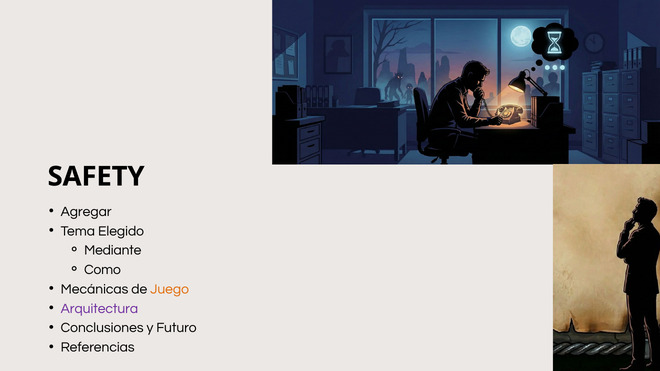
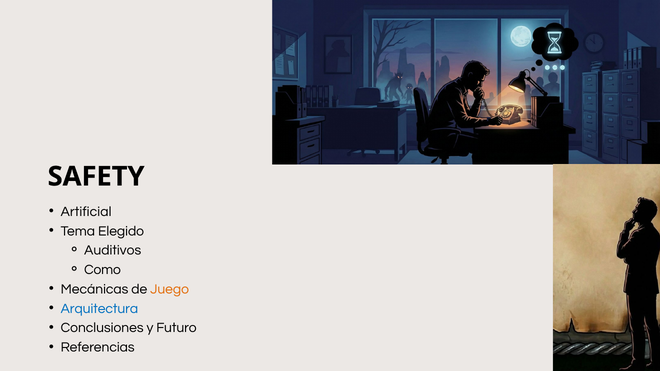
Agregar: Agregar -> Artificial (86, 212)
Mediante: Mediante -> Auditivos (113, 251)
Arquitectura colour: purple -> blue (99, 309)
